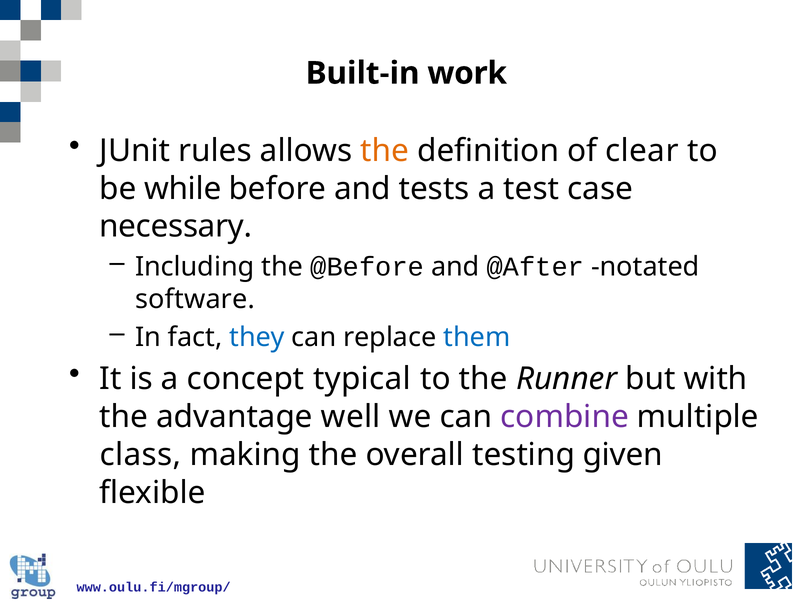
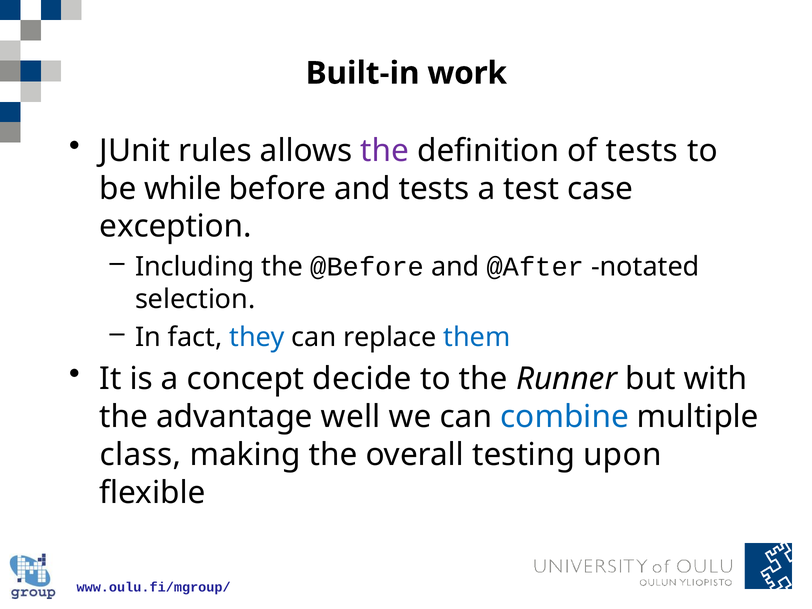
the colour: orange -> purple (385, 151)
of clear: clear -> tests (642, 151)
necessary: necessary -> exception (176, 227)
software: software -> selection (195, 299)
typical: typical -> decide (362, 379)
combine colour: purple -> blue (565, 417)
given: given -> upon (622, 455)
